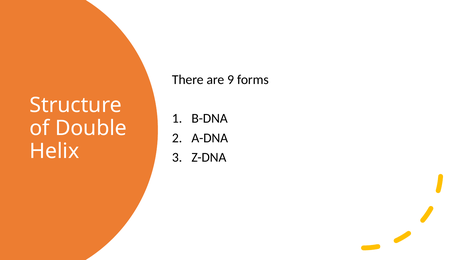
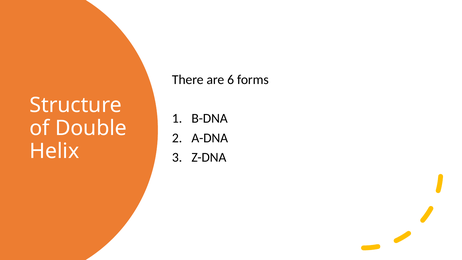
9: 9 -> 6 (231, 80)
